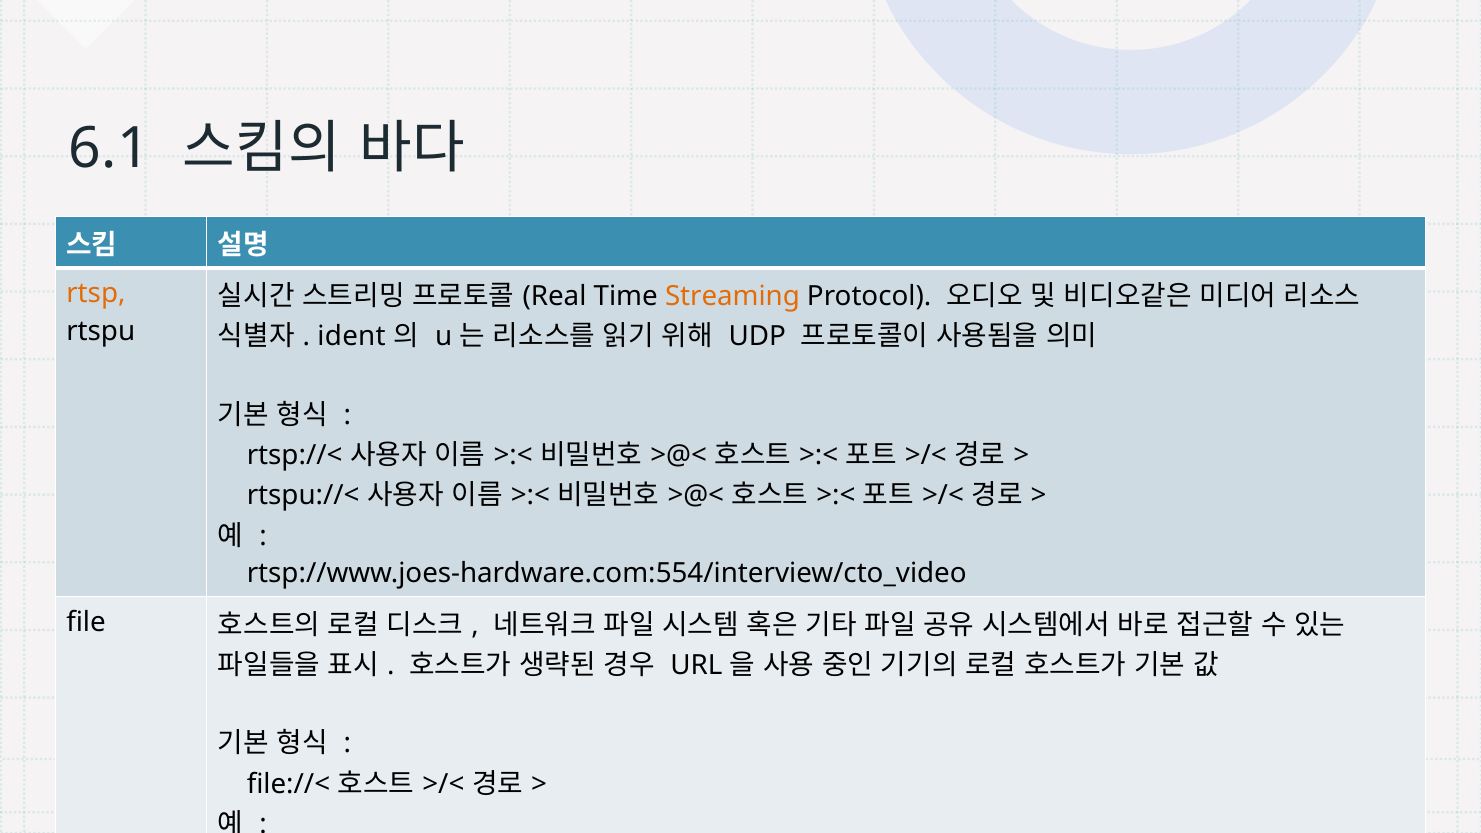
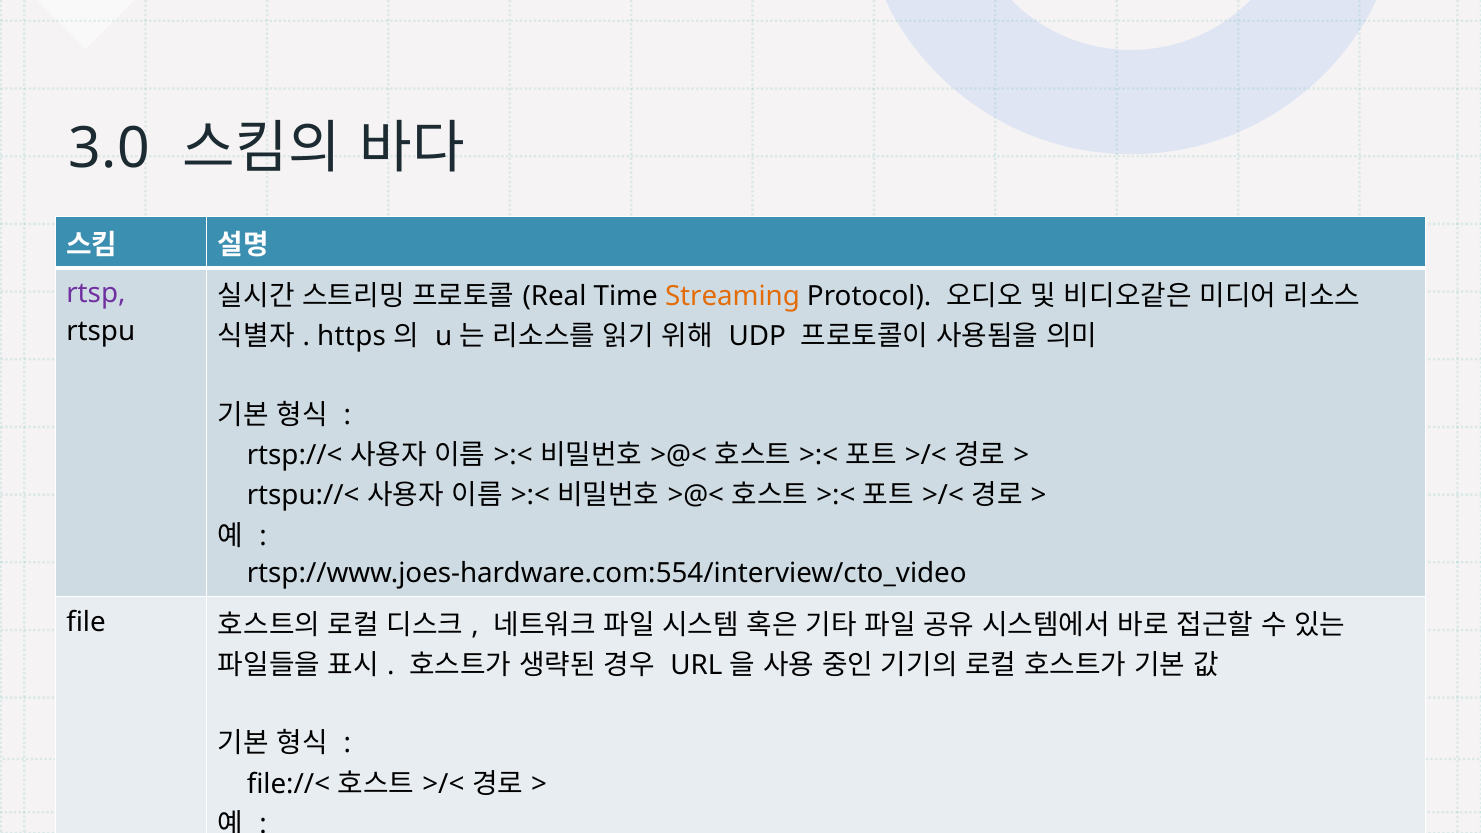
6.1: 6.1 -> 3.0 (110, 149)
rtsp colour: orange -> purple (96, 294)
ident: ident -> https (352, 337)
